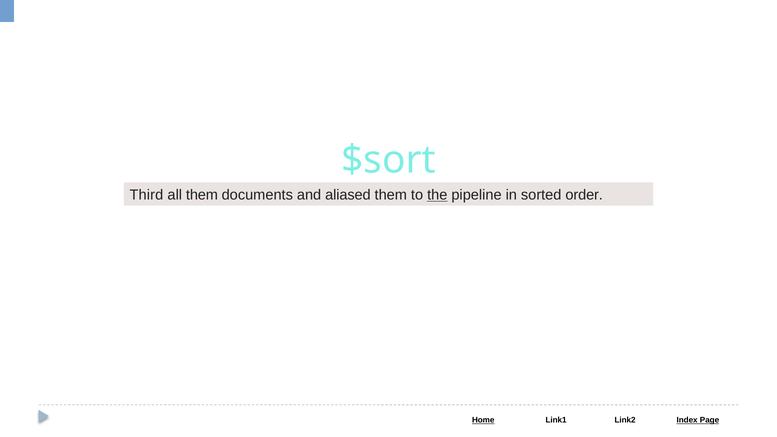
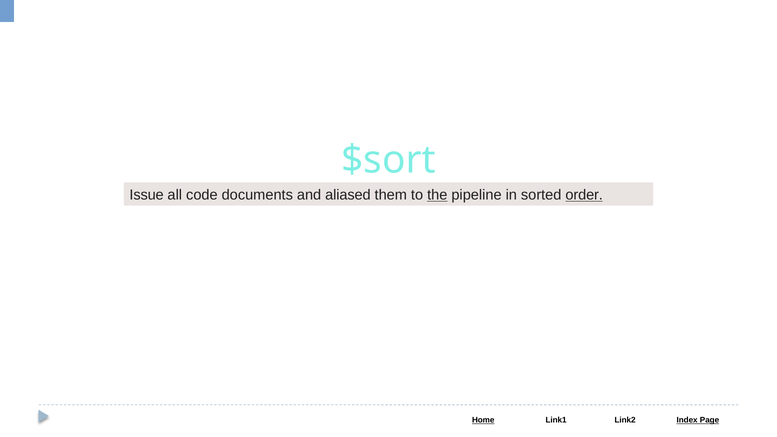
Third: Third -> Issue (147, 195)
all them: them -> code (202, 195)
order underline: none -> present (584, 195)
